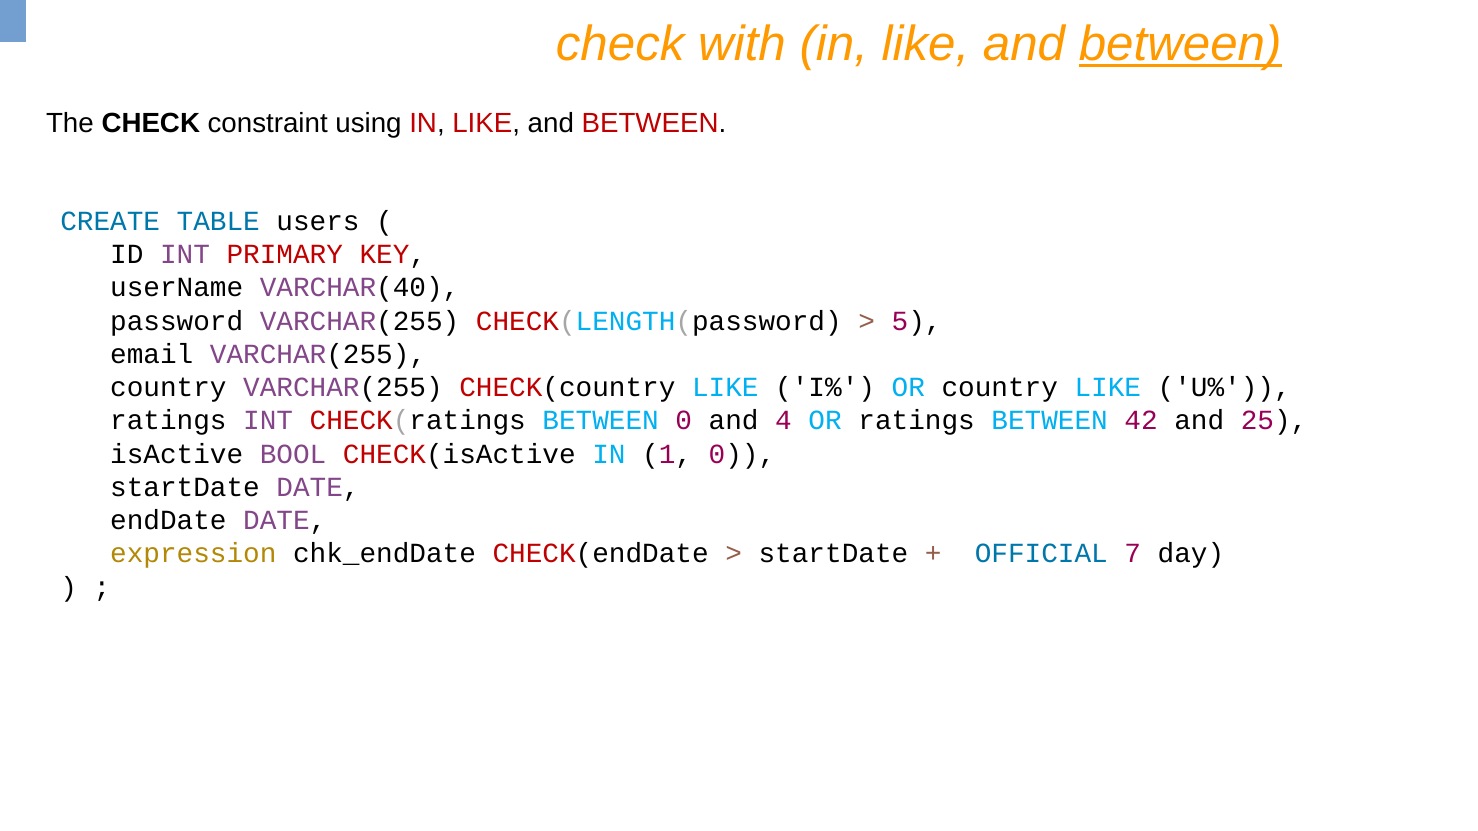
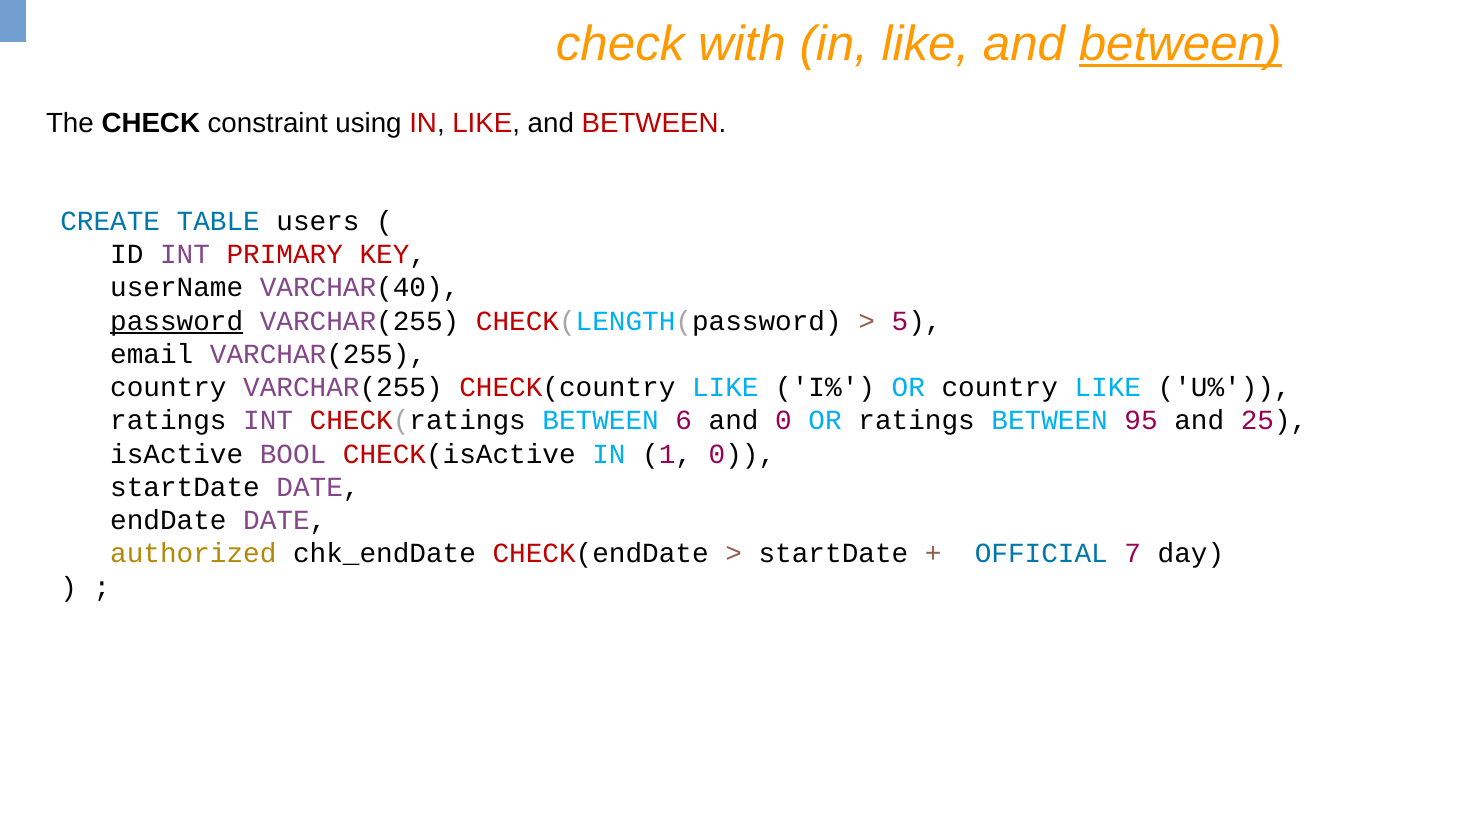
password underline: none -> present (177, 321)
BETWEEN 0: 0 -> 6 (684, 421)
and 4: 4 -> 0 (784, 421)
42: 42 -> 95 (1141, 421)
expression: expression -> authorized (193, 554)
